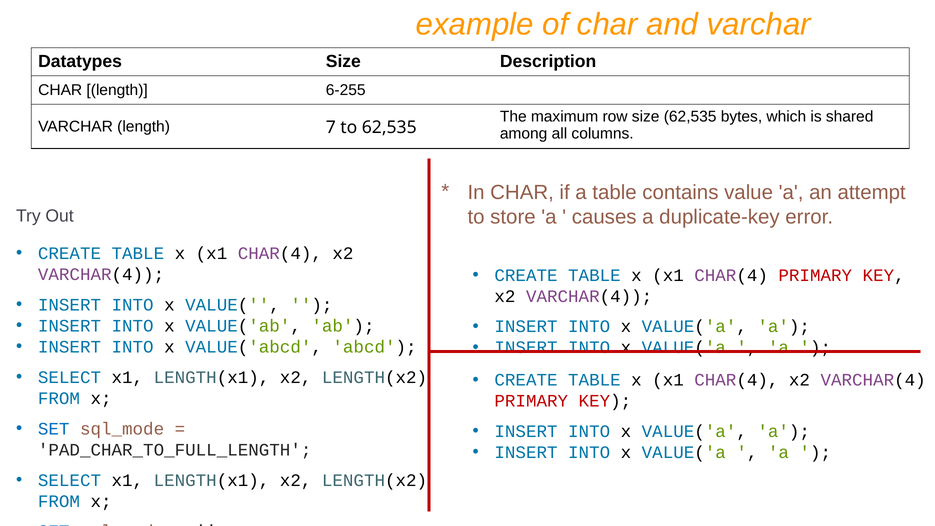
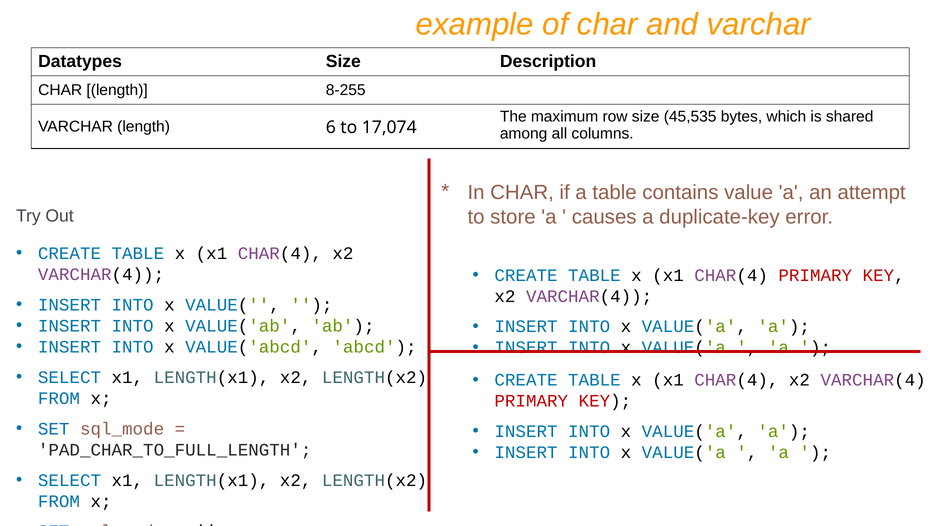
6-255: 6-255 -> 8-255 (346, 90)
size 62,535: 62,535 -> 45,535 (690, 117)
7: 7 -> 6 (331, 127)
to 62,535: 62,535 -> 17,074 (389, 127)
